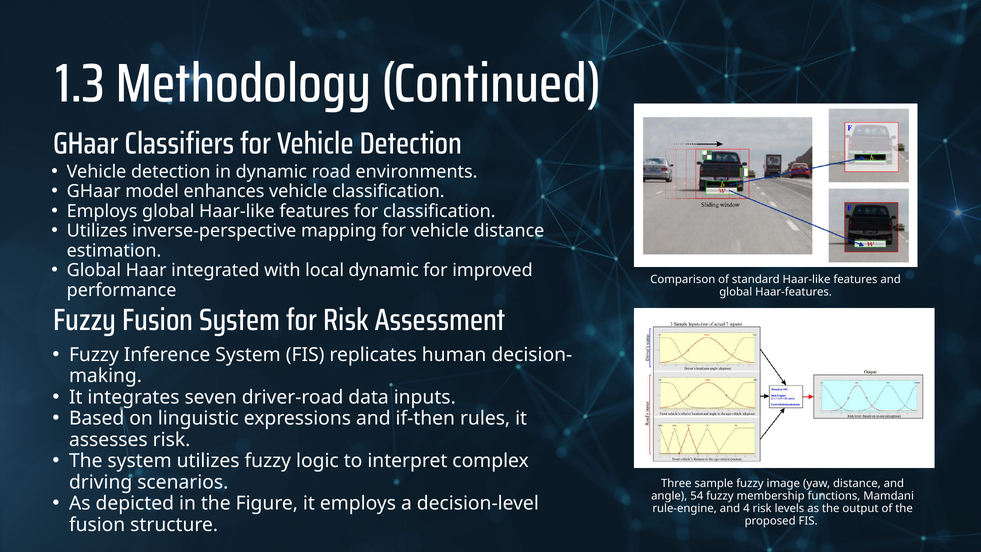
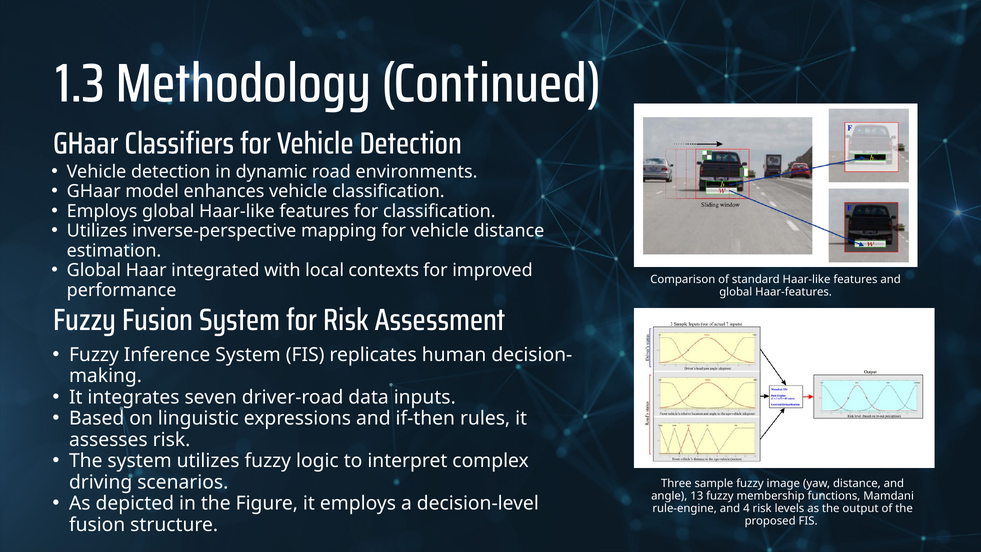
local dynamic: dynamic -> contexts (384, 270)
54: 54 -> 13 (697, 496)
